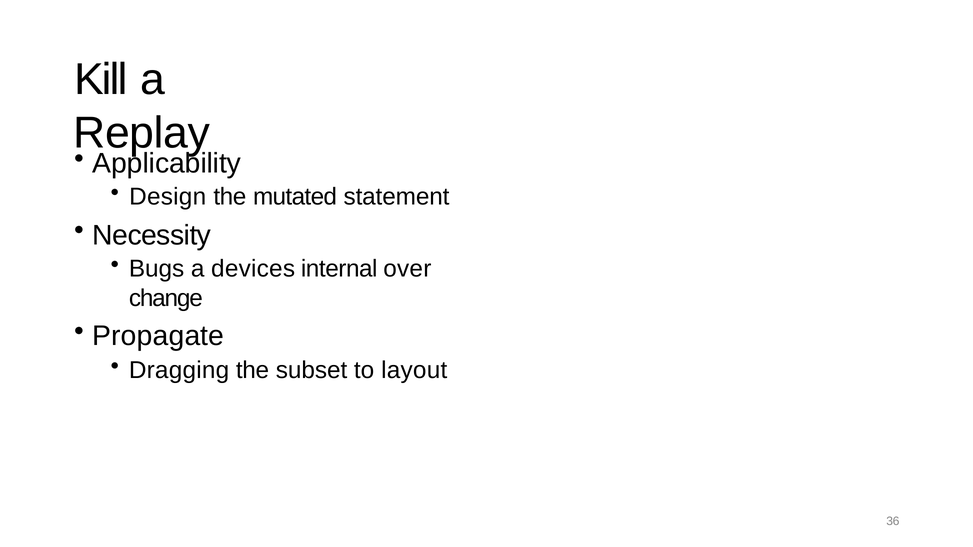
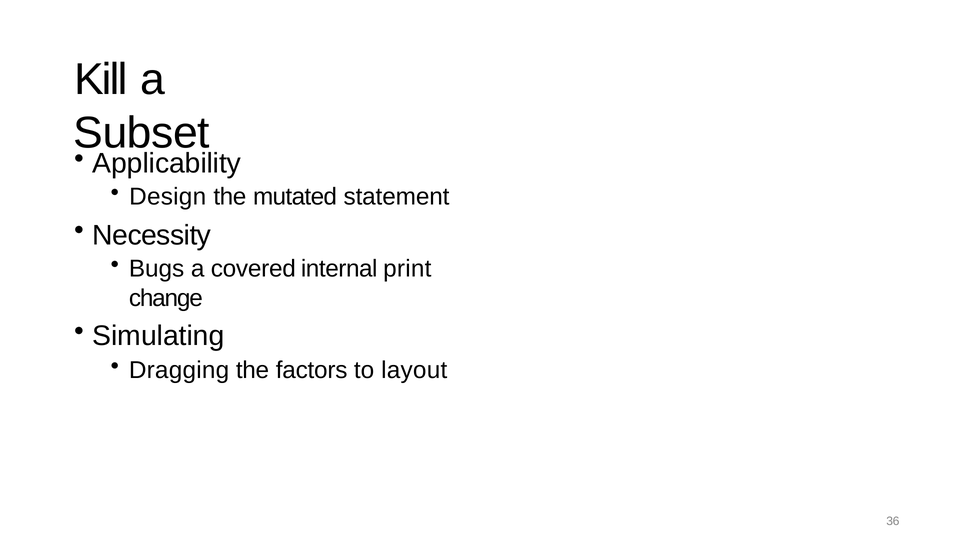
Replay: Replay -> Subset (142, 133)
devices: devices -> covered (253, 269)
over: over -> print (407, 269)
Propagate: Propagate -> Simulating (158, 336)
subset: subset -> factors (312, 370)
